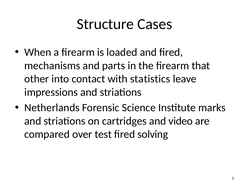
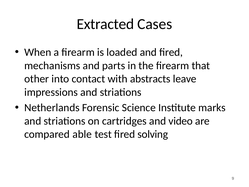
Structure: Structure -> Extracted (105, 24)
statistics: statistics -> abstracts (150, 79)
over: over -> able (82, 134)
